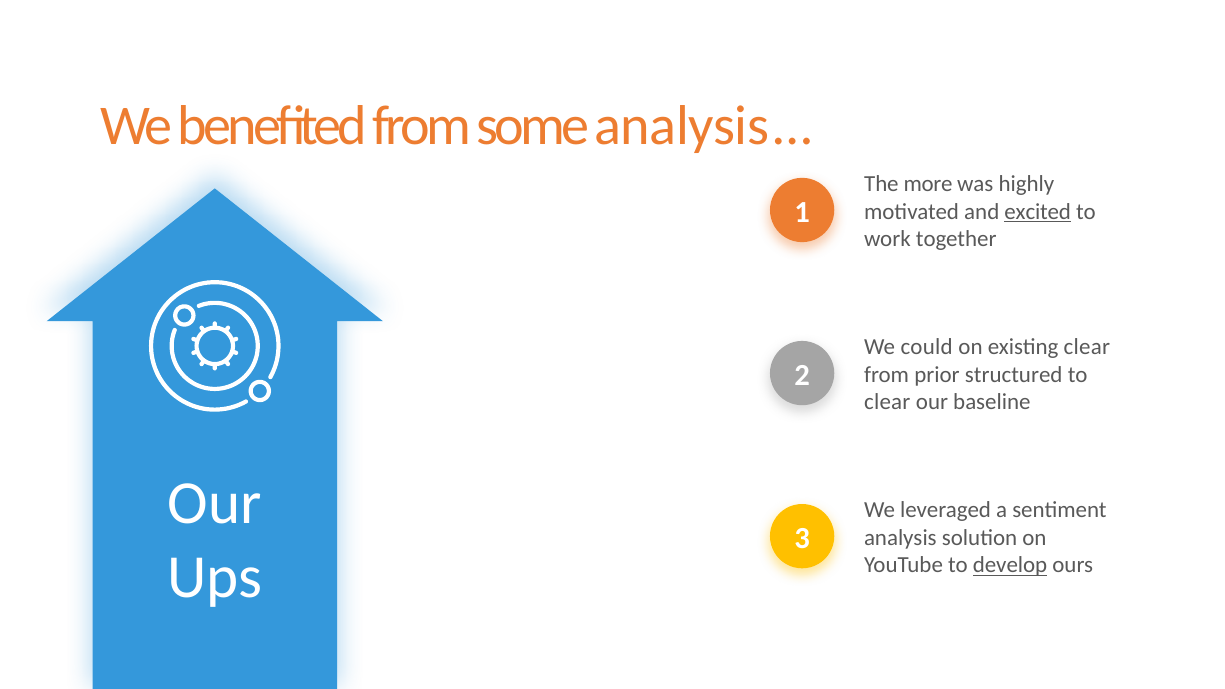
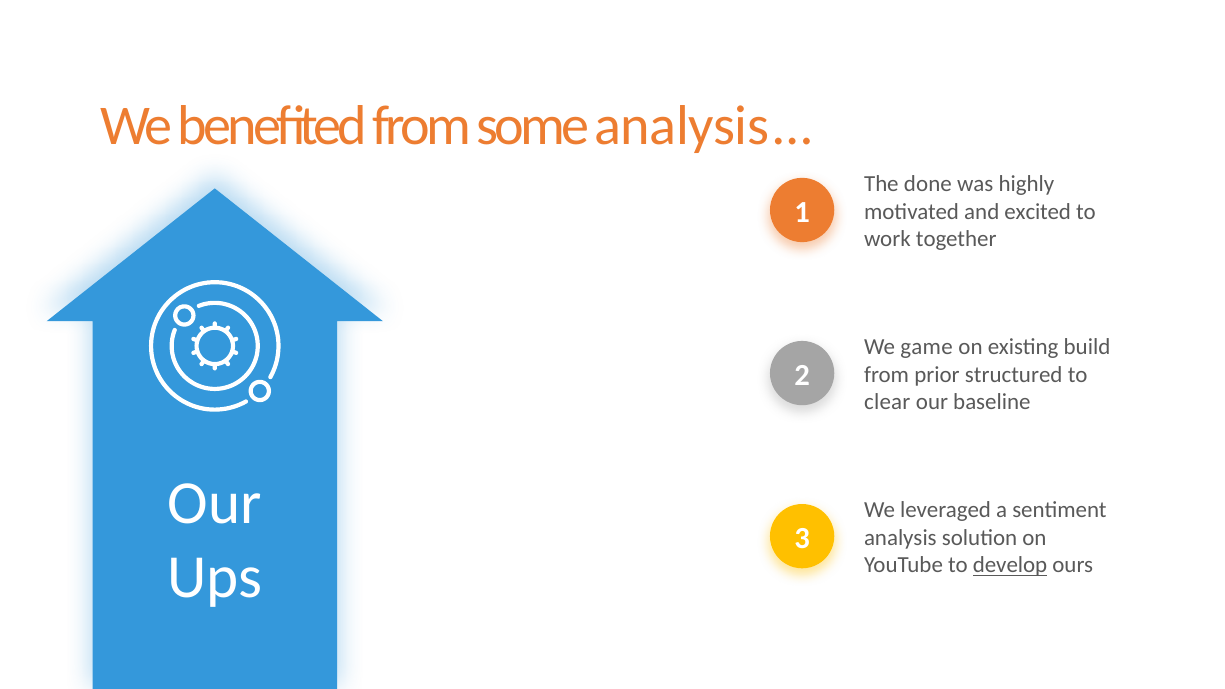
more: more -> done (928, 184)
excited underline: present -> none (1038, 212)
could: could -> game (927, 347)
existing clear: clear -> build (1087, 347)
